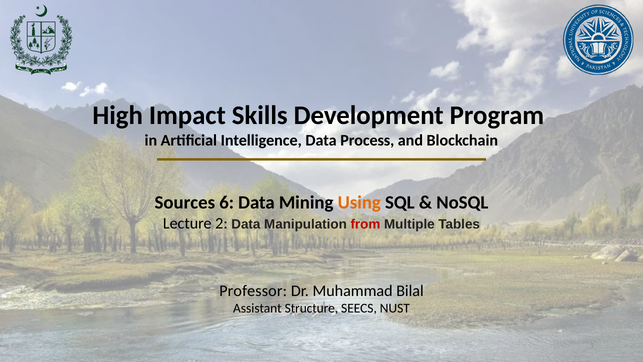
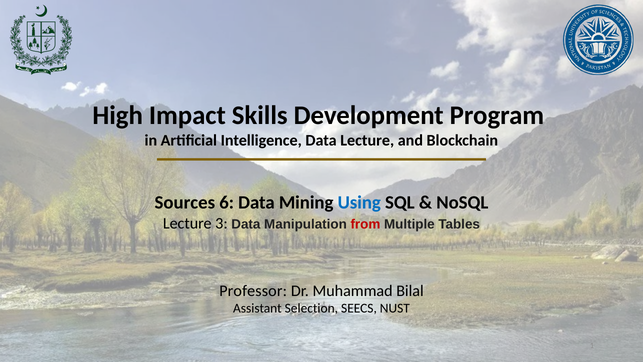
Data Process: Process -> Lecture (367, 140)
Using colour: orange -> blue (359, 202)
2: 2 -> 3 (221, 223)
Structure: Structure -> Selection (311, 308)
